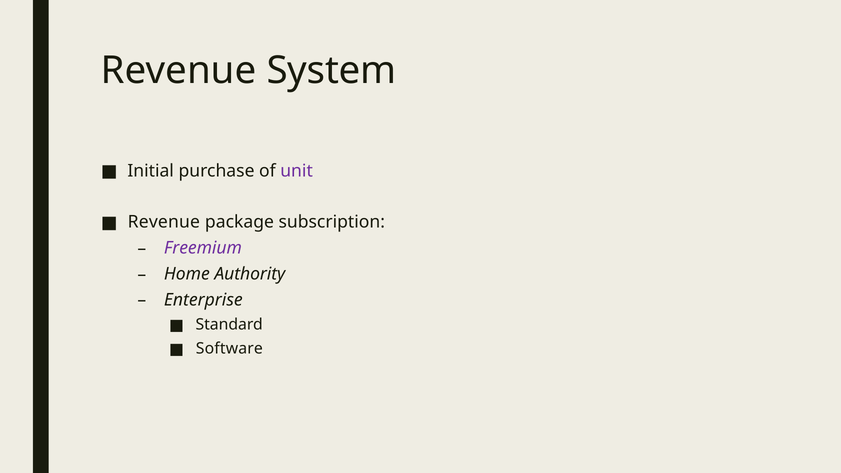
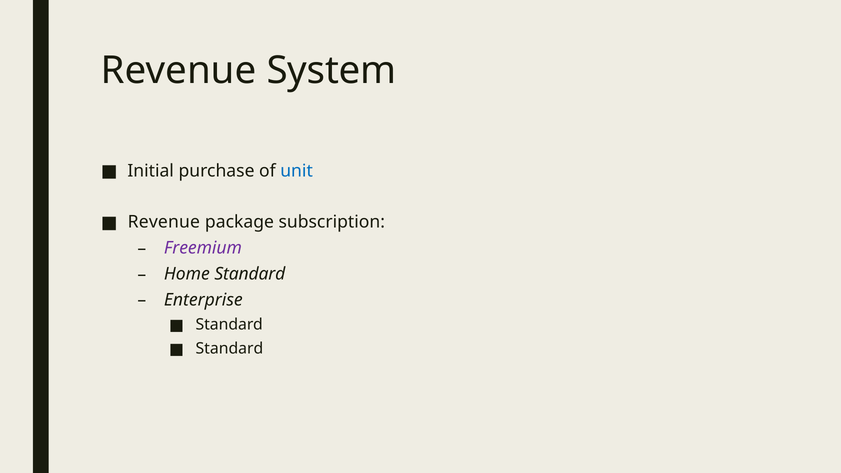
unit colour: purple -> blue (297, 171)
Home Authority: Authority -> Standard (250, 274)
Software: Software -> Standard (229, 349)
